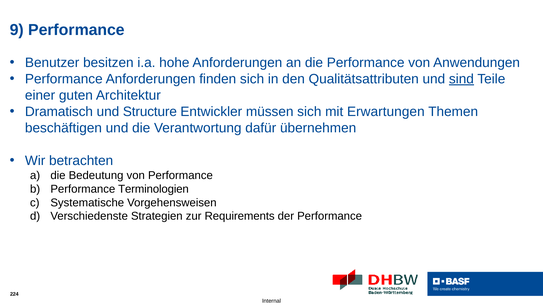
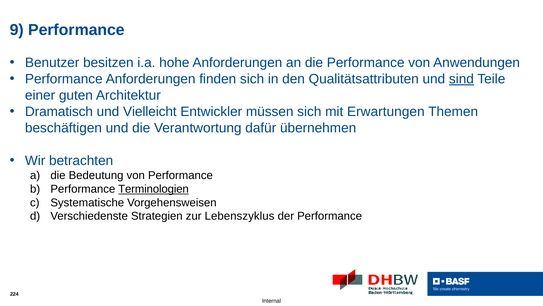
Structure: Structure -> Vielleicht (150, 111)
Terminologien underline: none -> present (153, 189)
Requirements: Requirements -> Lebenszyklus (240, 216)
